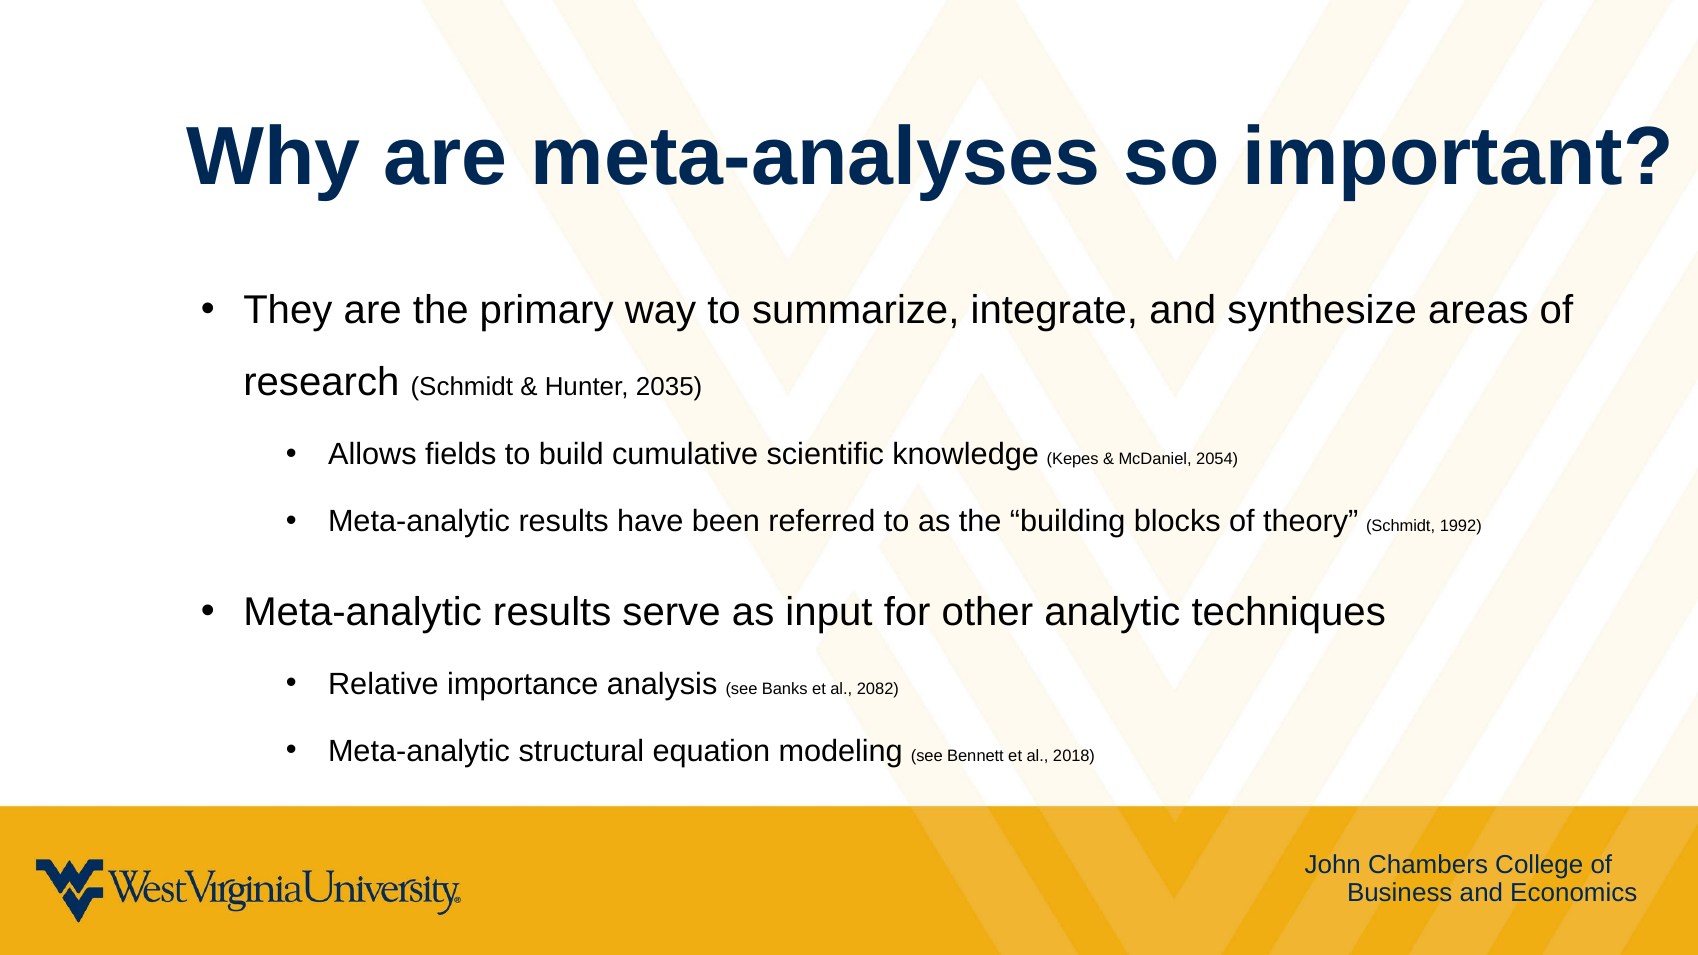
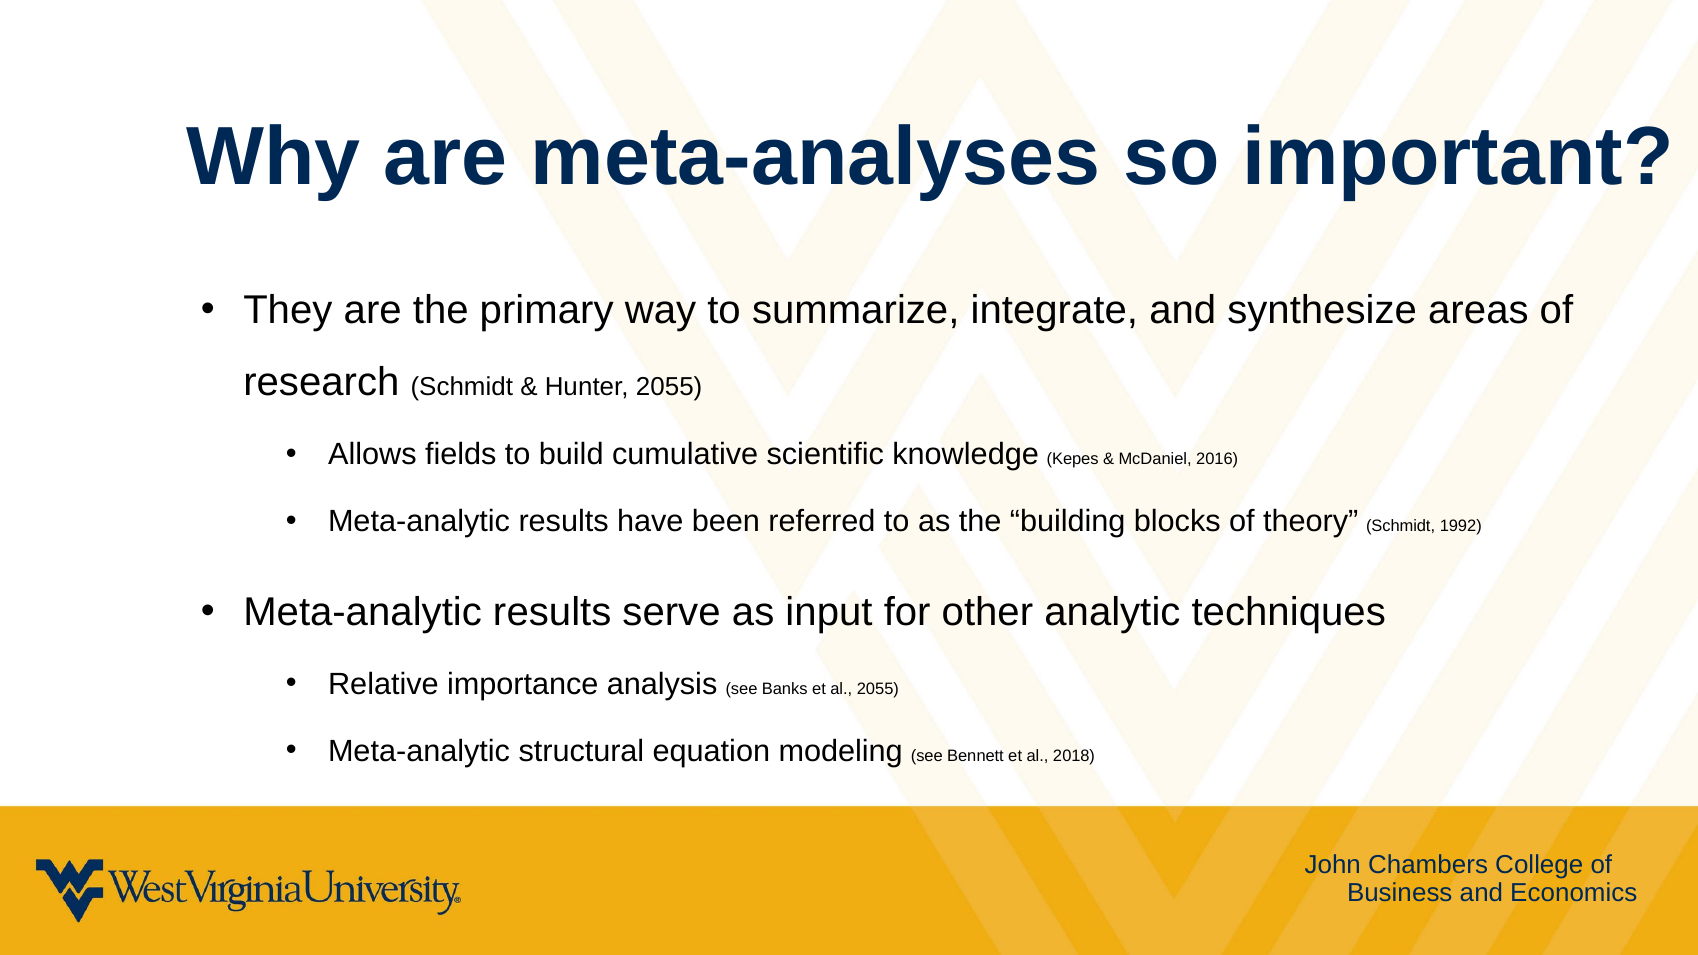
Hunter 2035: 2035 -> 2055 (669, 387)
2054: 2054 -> 2016 (1217, 459)
al 2082: 2082 -> 2055 (878, 689)
